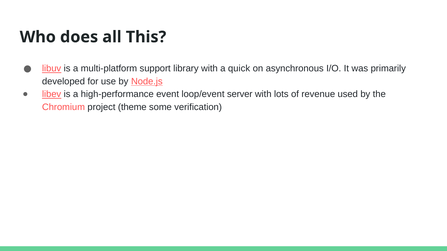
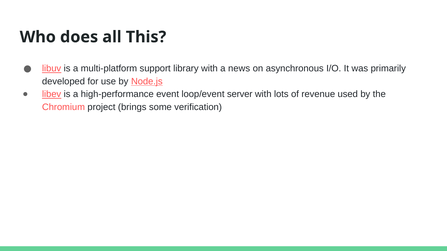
quick: quick -> news (239, 69)
theme: theme -> brings (132, 107)
